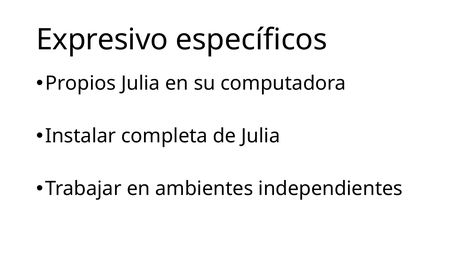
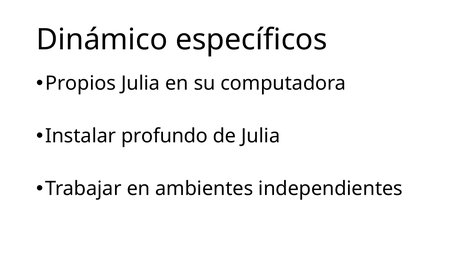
Expresivo: Expresivo -> Dinámico (102, 40)
completa: completa -> profundo (165, 136)
